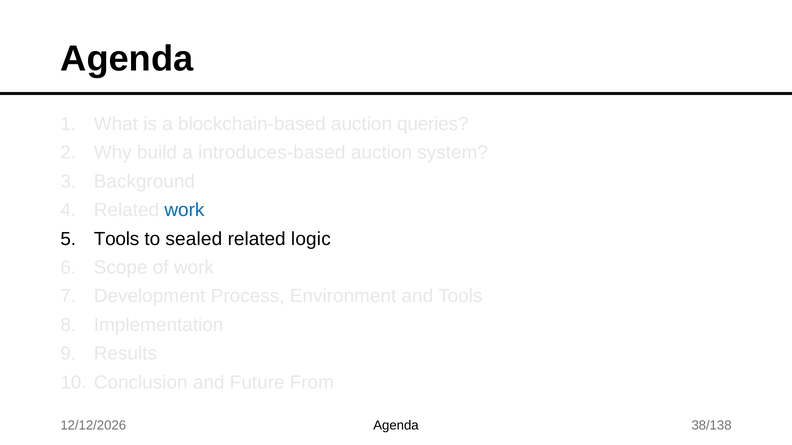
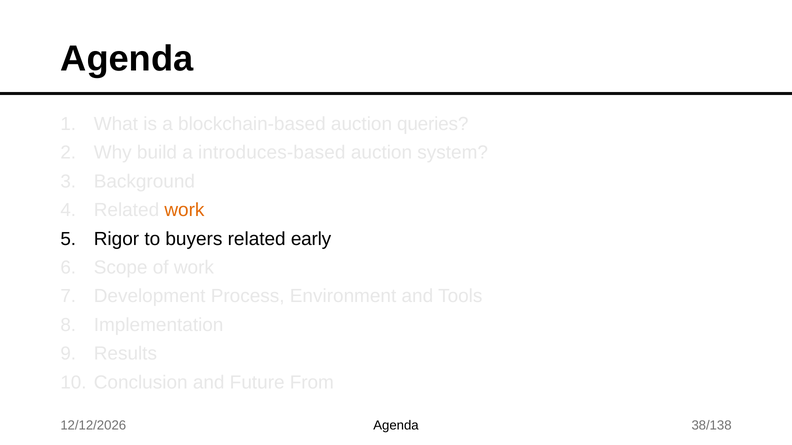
work colour: blue -> orange (184, 210)
Tools: Tools -> Rigor (116, 239)
sealed: sealed -> buyers (194, 239)
logic: logic -> early (311, 239)
